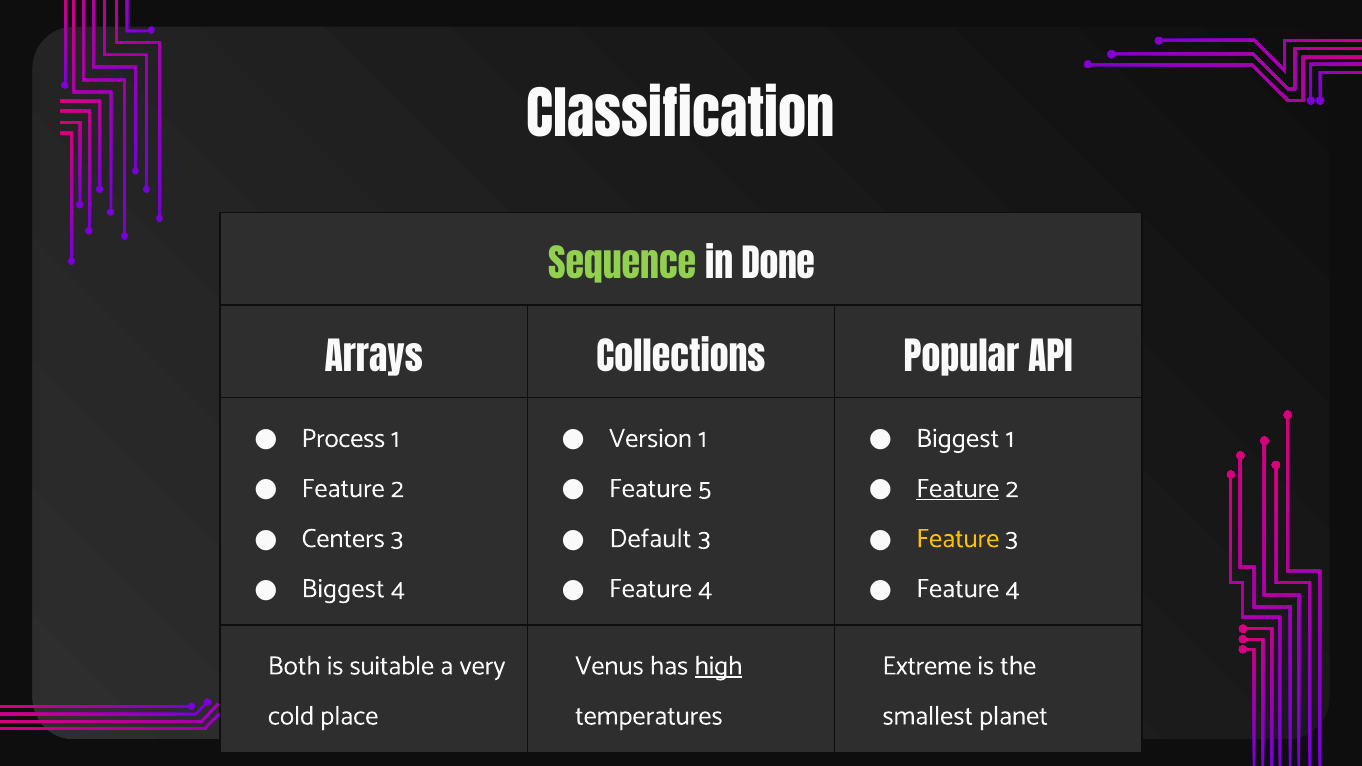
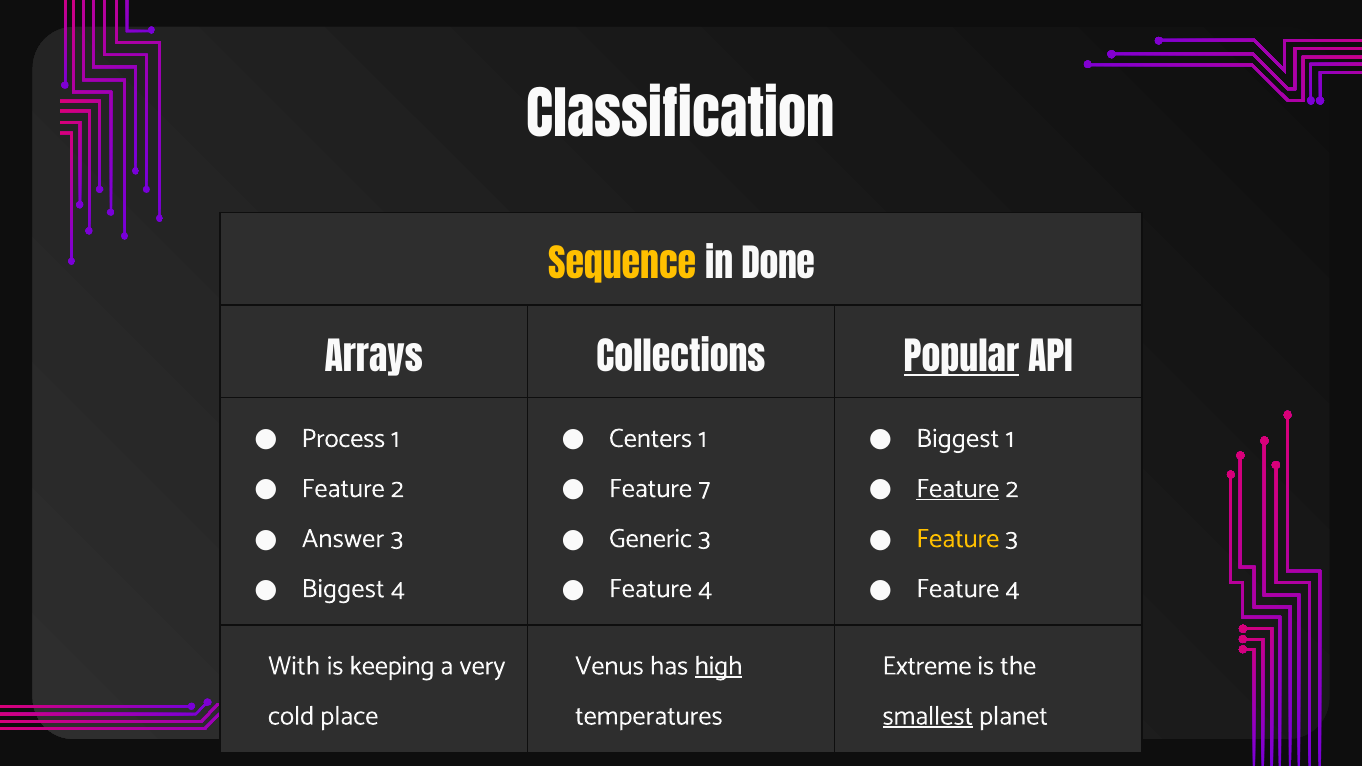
Sequence colour: light green -> yellow (622, 266)
Popular underline: none -> present (961, 359)
Version: Version -> Centers (651, 438)
5: 5 -> 7 (705, 488)
Centers: Centers -> Answer (343, 538)
Default: Default -> Generic (651, 538)
Both: Both -> With (294, 666)
suitable: suitable -> keeping (392, 666)
smallest underline: none -> present (928, 716)
